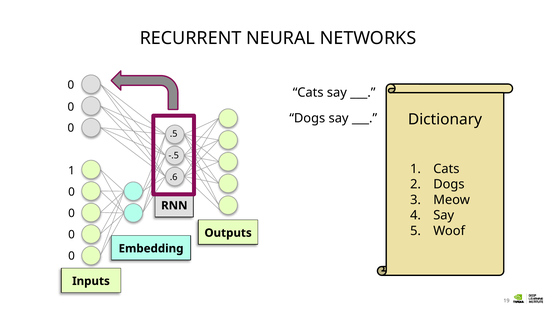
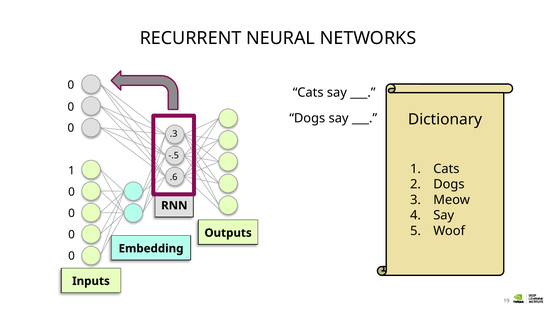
.5: .5 -> .3 (174, 134)
